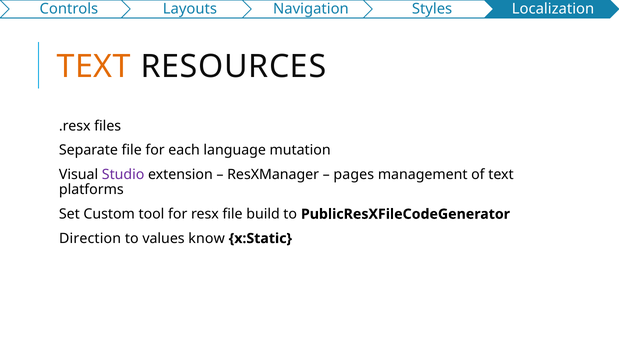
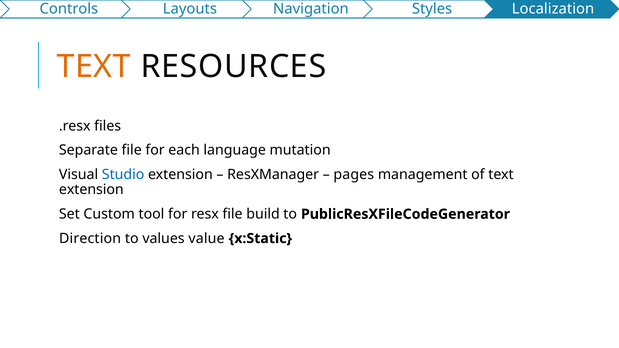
Studio colour: purple -> blue (123, 175)
platforms: platforms -> extension (91, 190)
know: know -> value (207, 239)
